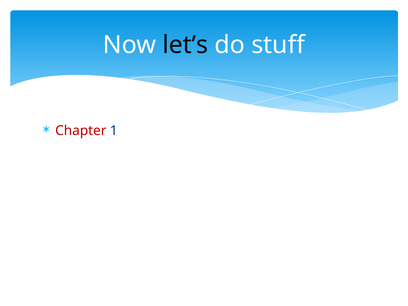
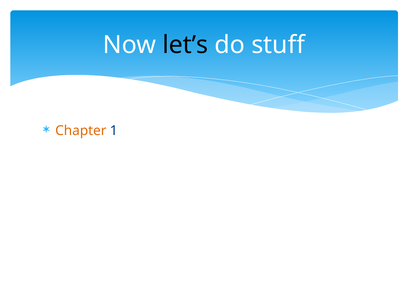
Chapter colour: red -> orange (81, 131)
